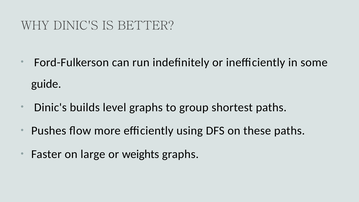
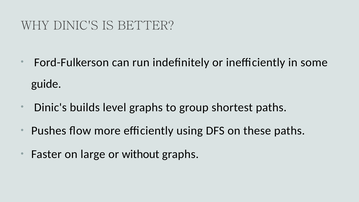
weights: weights -> without (141, 154)
